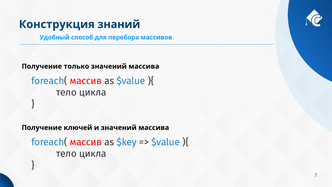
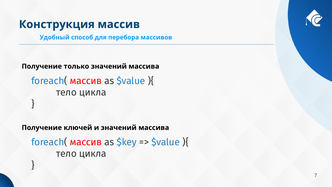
Конструкция знаний: знаний -> массив (119, 24)
